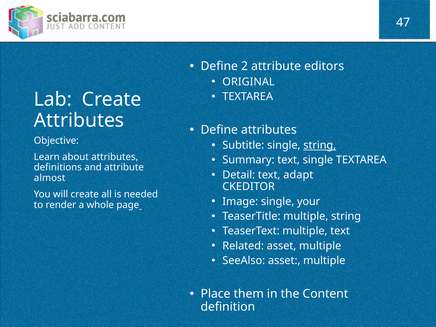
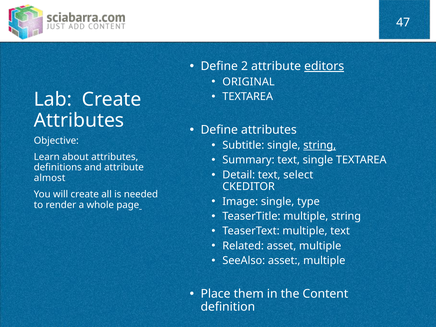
editors underline: none -> present (324, 66)
adapt: adapt -> select (298, 175)
your: your -> type (308, 201)
